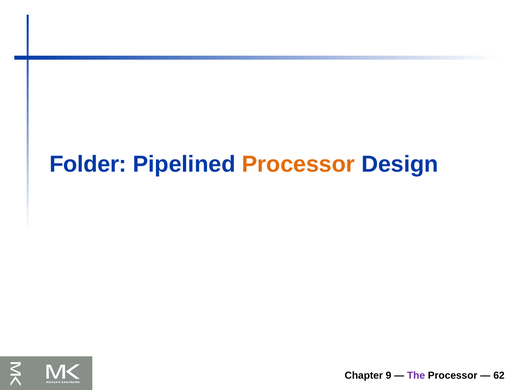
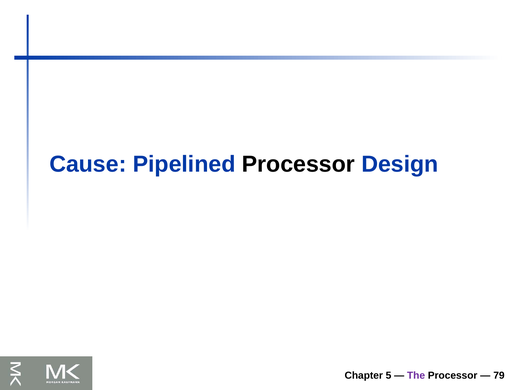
Folder: Folder -> Cause (88, 164)
Processor colour: orange -> black (298, 164)
9: 9 -> 5 (388, 375)
62: 62 -> 79 (499, 375)
